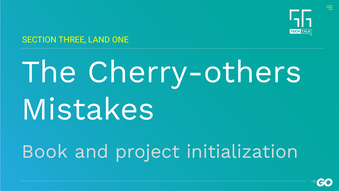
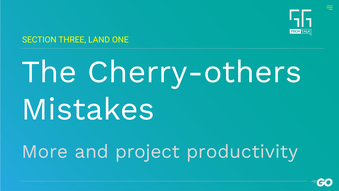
Book: Book -> More (45, 151)
initialization: initialization -> productivity (242, 151)
